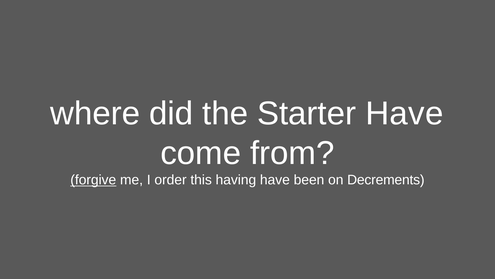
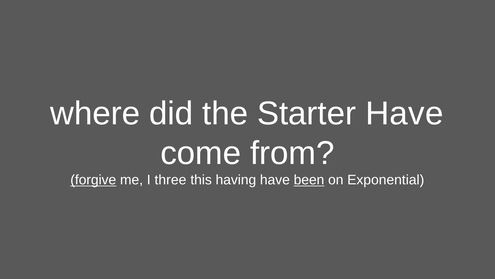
order: order -> three (170, 180)
been underline: none -> present (309, 180)
Decrements: Decrements -> Exponential (386, 180)
